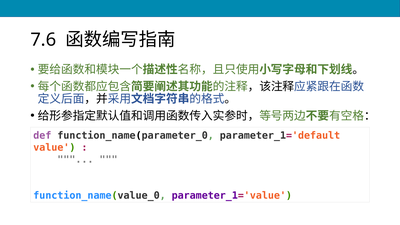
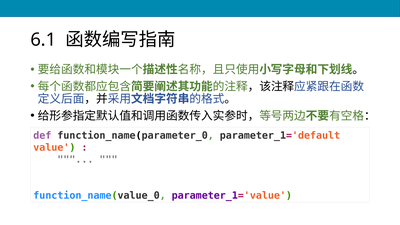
7.6: 7.6 -> 6.1 (43, 40)
